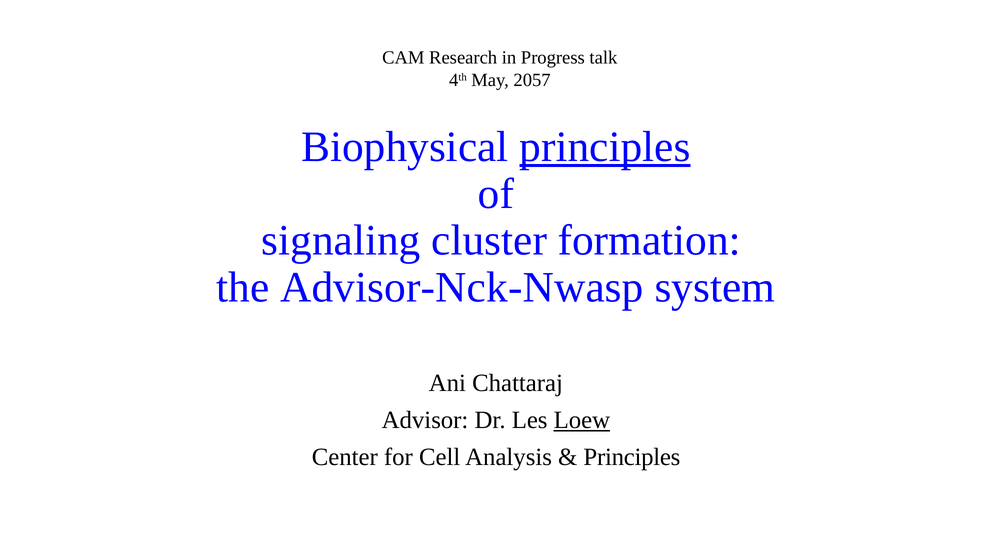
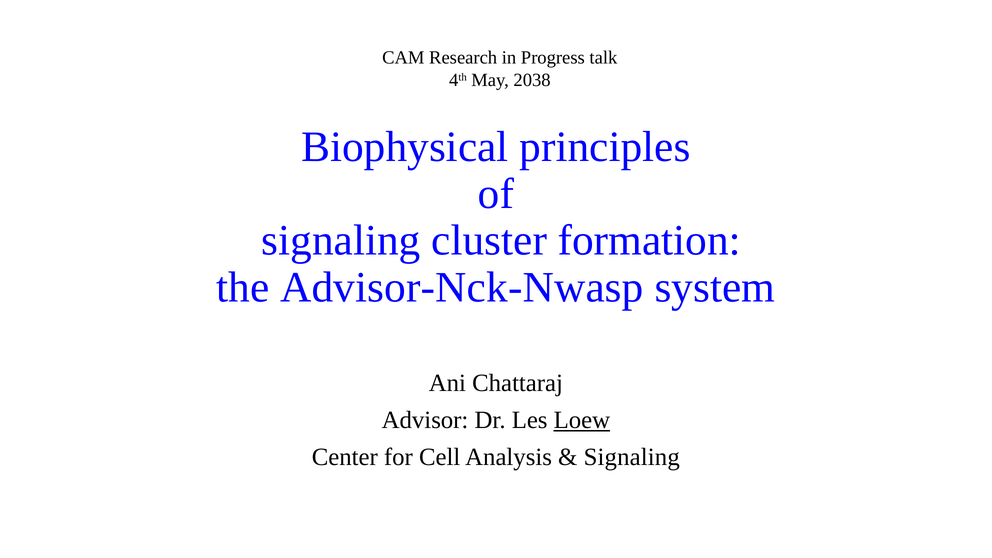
2057: 2057 -> 2038 (532, 80)
principles underline: present -> none (605, 147)
Principles: Principles -> Signaling (632, 457)
